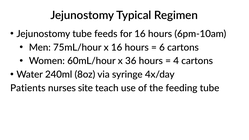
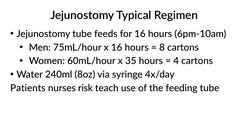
6: 6 -> 8 (162, 47)
36: 36 -> 35 (131, 61)
site: site -> risk (85, 88)
